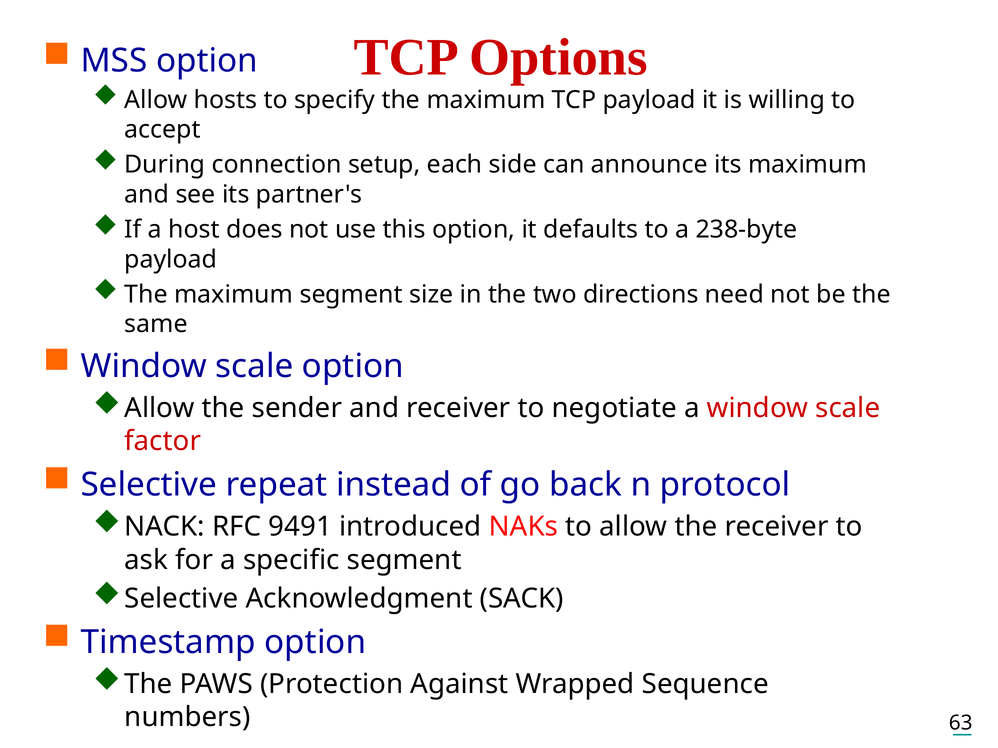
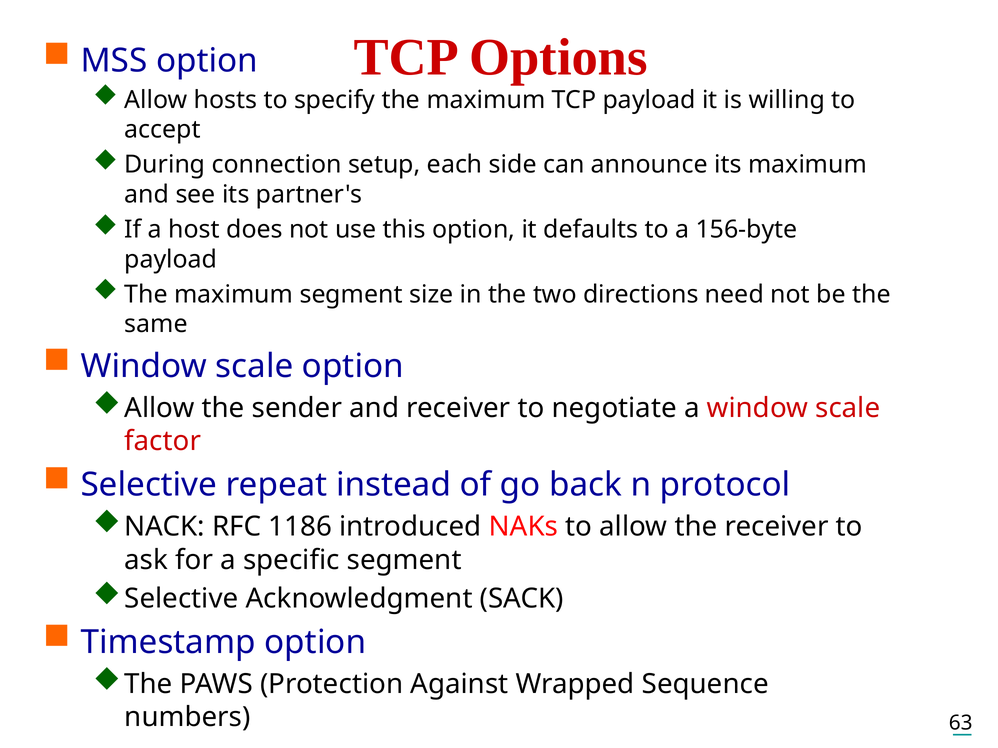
238-byte: 238-byte -> 156-byte (746, 230)
9491: 9491 -> 1186 (300, 527)
